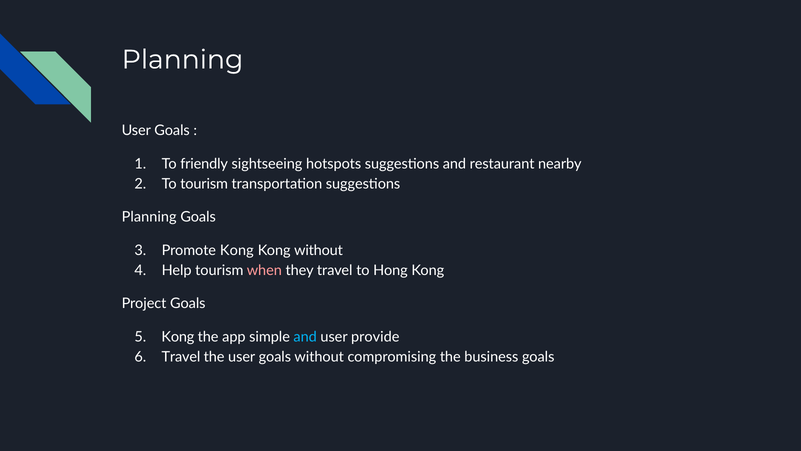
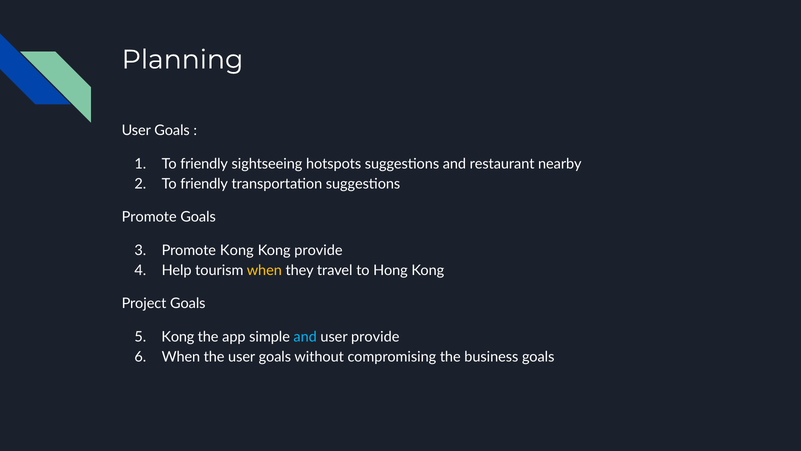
tourism: tourism -> friendly (204, 184)
Planning: Planning -> Promote (149, 217)
Kong without: without -> provide (318, 250)
when colour: pink -> yellow (264, 270)
Travel: Travel -> When (181, 356)
